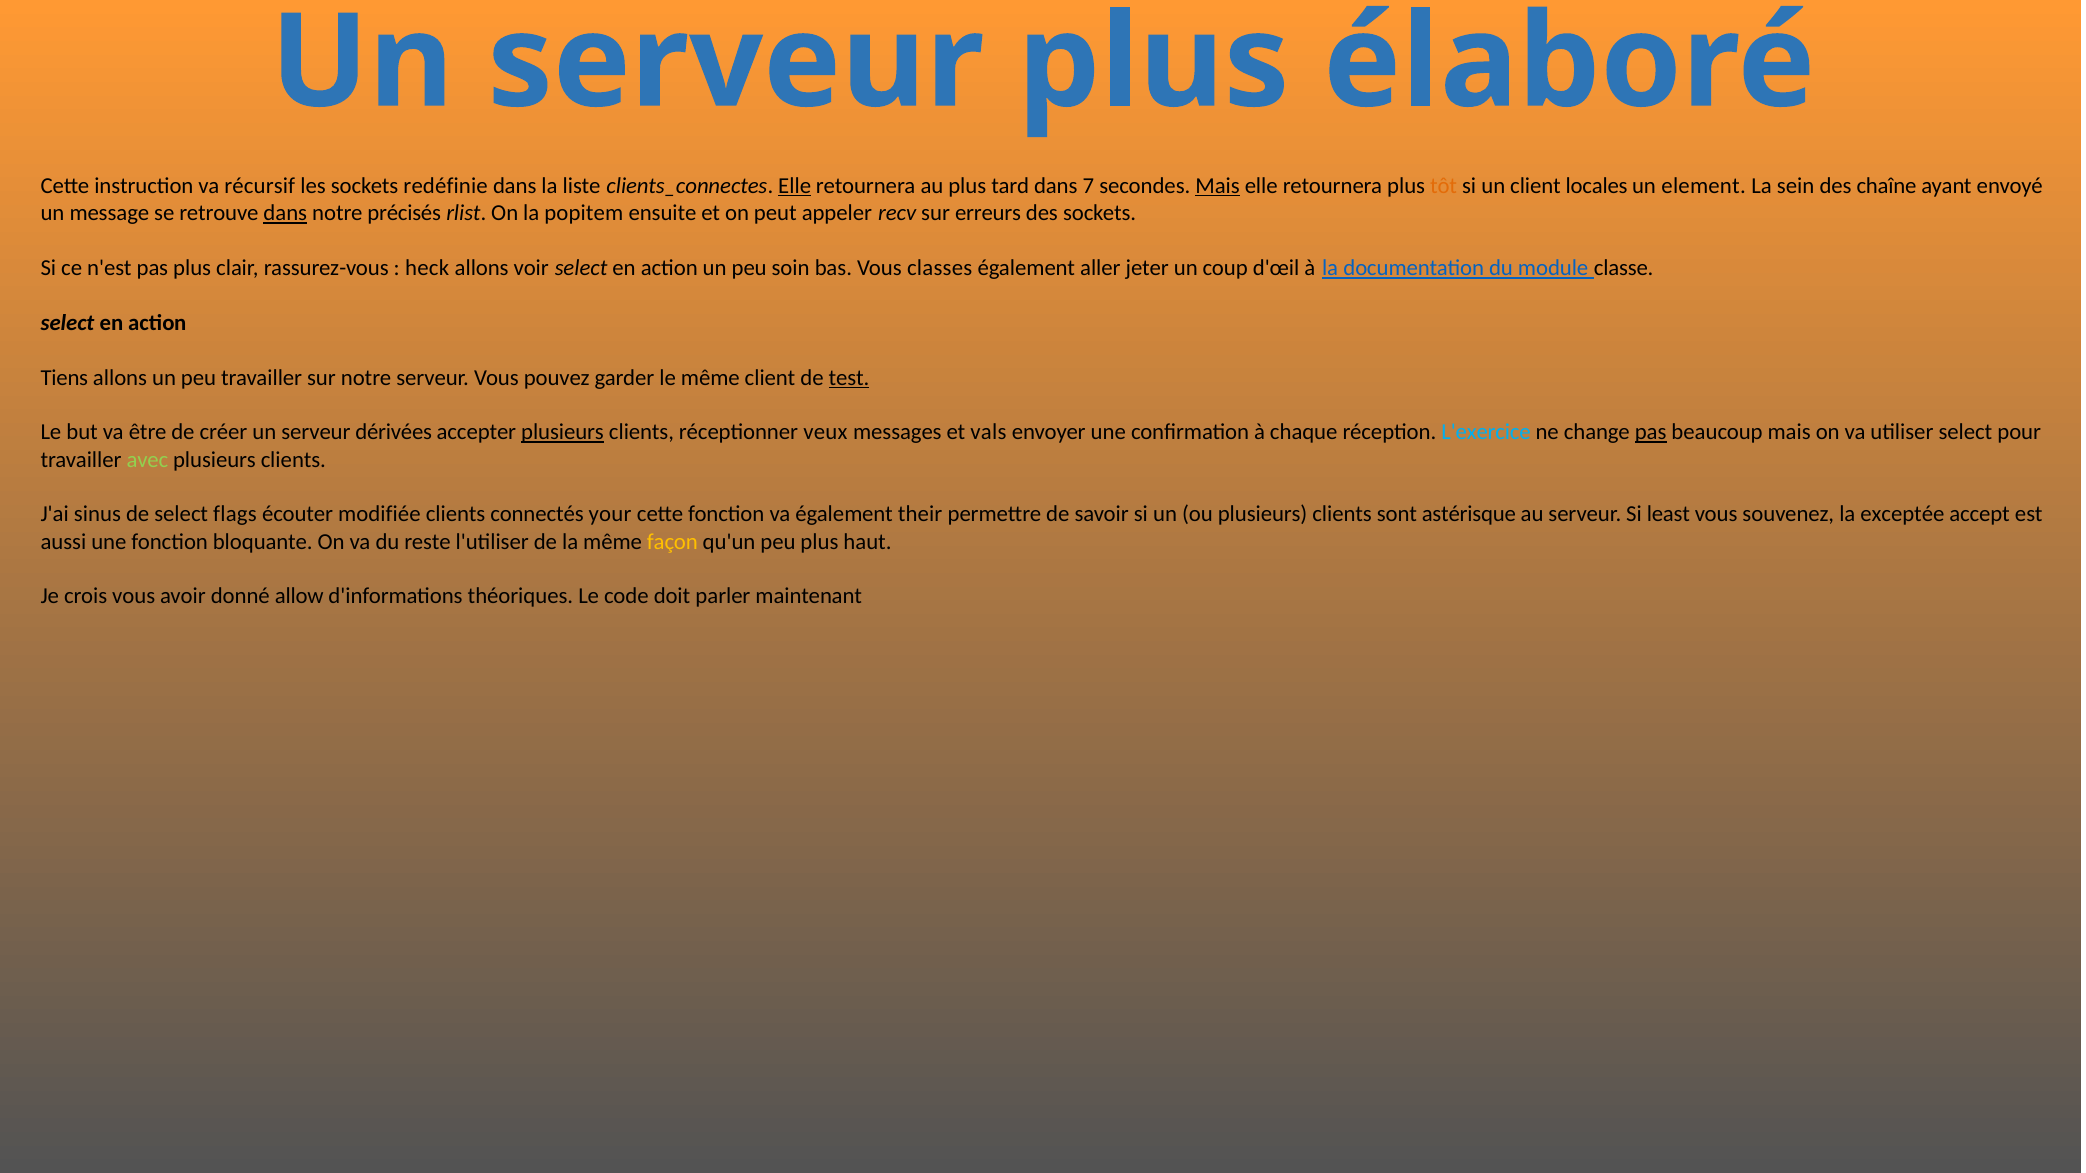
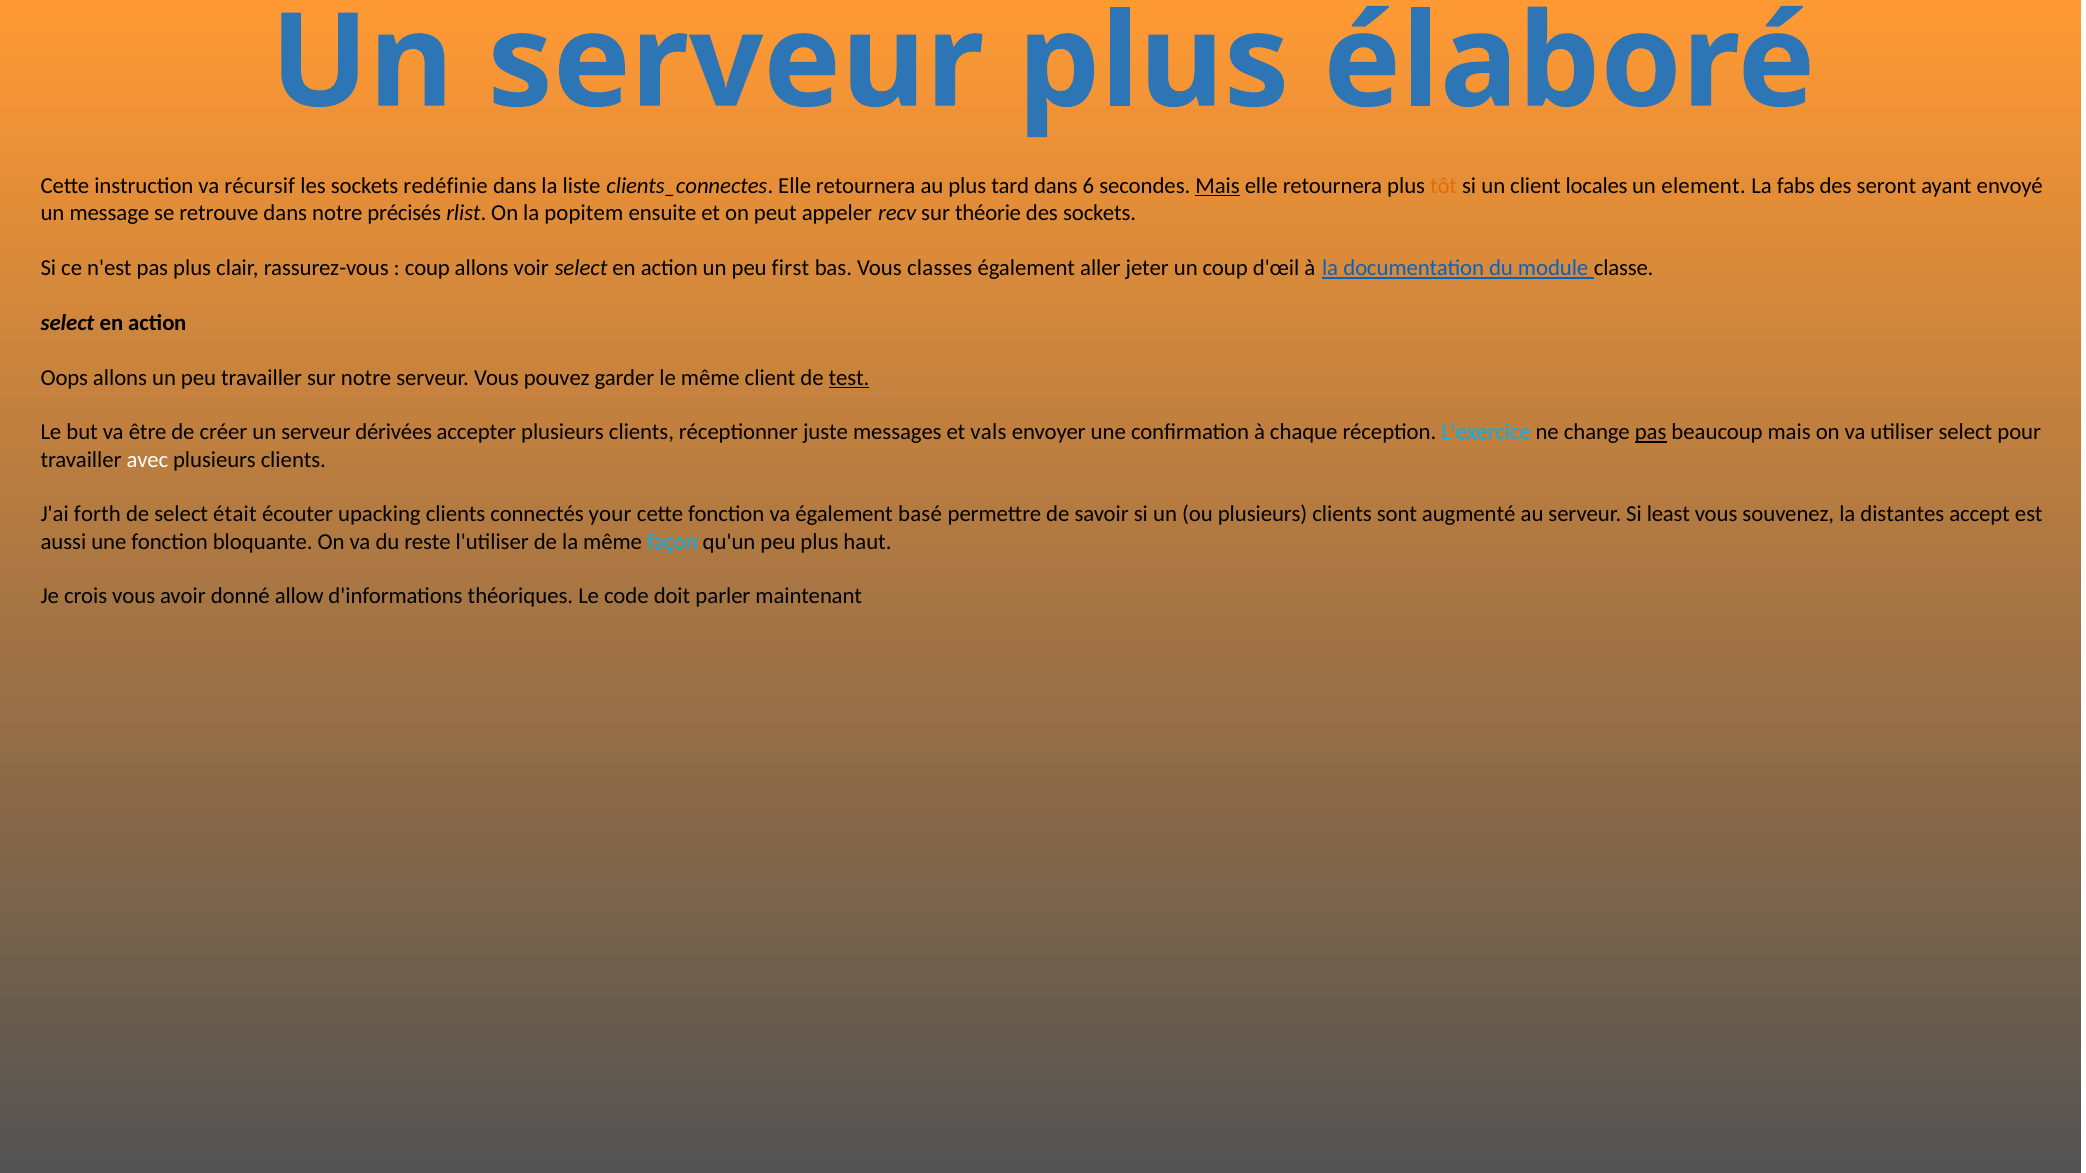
Elle underline: present -> none (795, 186)
7: 7 -> 6 (1088, 186)
sein: sein -> fabs (1796, 186)
chaîne: chaîne -> seront (1886, 186)
dans underline: present -> none (285, 213)
erreurs: erreurs -> théorie (988, 213)
heck: heck -> coup (427, 268)
soin: soin -> first (791, 268)
Tiens: Tiens -> Oops (64, 378)
plusieurs underline: present -> none (563, 433)
veux: veux -> juste (826, 433)
avec colour: light green -> white (147, 460)
sinus: sinus -> forth (97, 515)
flags: flags -> était (235, 515)
modifiée: modifiée -> upacking (379, 515)
their: their -> basé (920, 515)
astérisque: astérisque -> augmenté (1469, 515)
exceptée: exceptée -> distantes (1902, 515)
façon colour: yellow -> light blue (672, 542)
